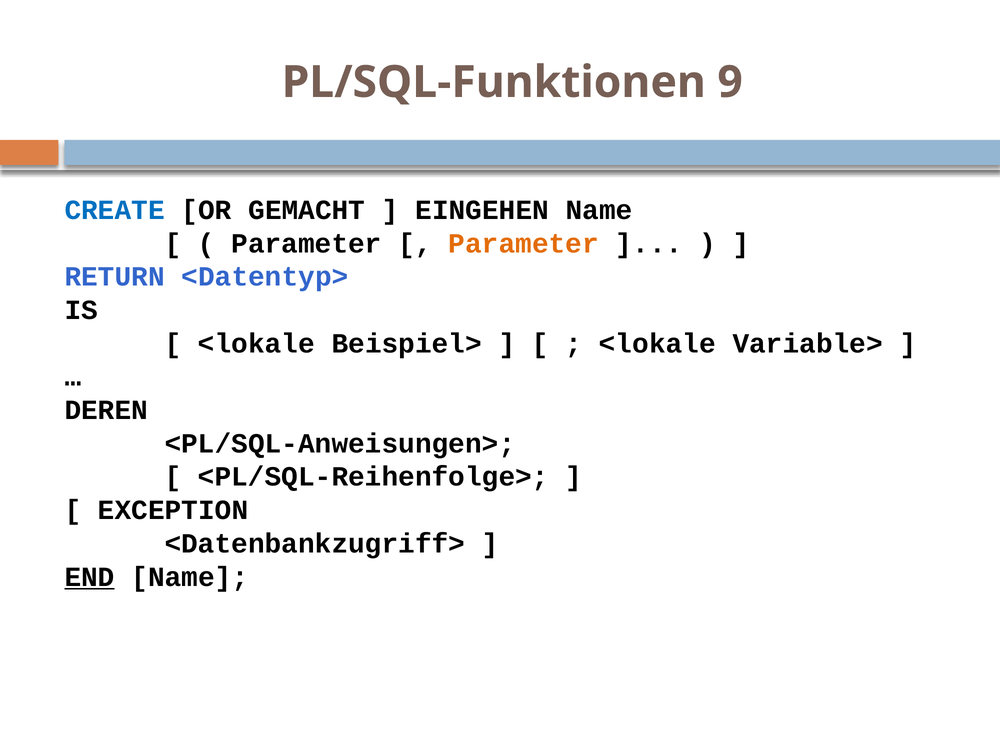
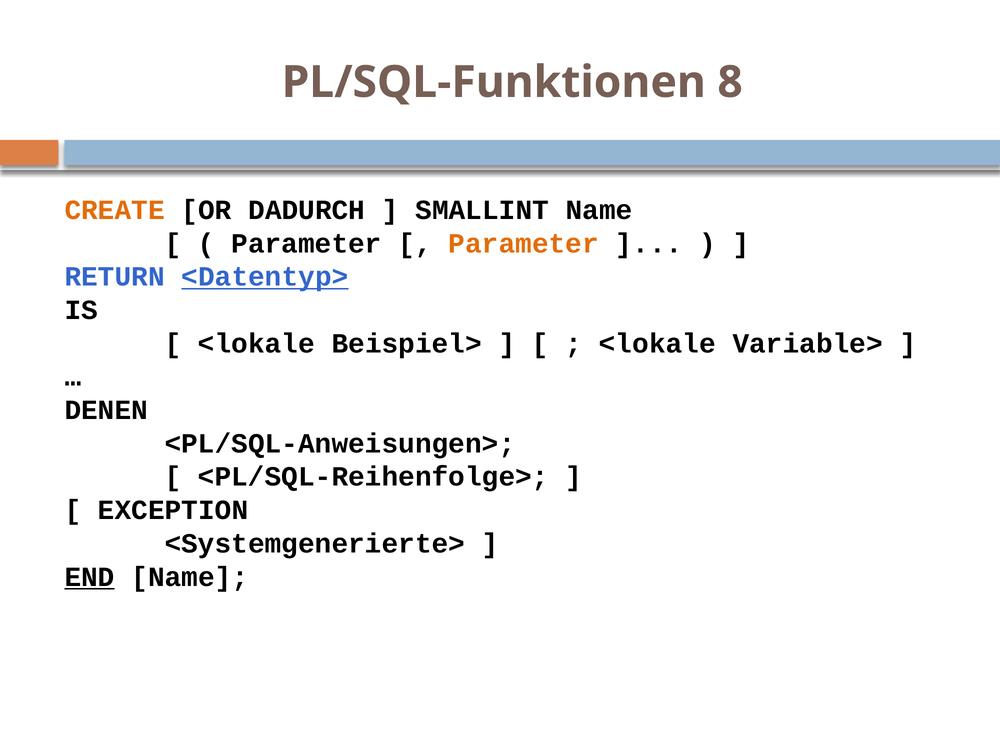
9: 9 -> 8 (730, 82)
CREATE colour: blue -> orange (115, 210)
GEMACHT: GEMACHT -> DADURCH (307, 210)
EINGEHEN: EINGEHEN -> SMALLINT (482, 210)
<Datentyp> underline: none -> present (265, 277)
DEREN: DEREN -> DENEN (106, 410)
<Datenbankzugriff>: <Datenbankzugriff> -> <Systemgenerierte> (315, 544)
